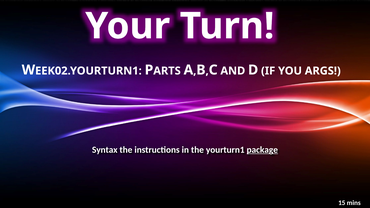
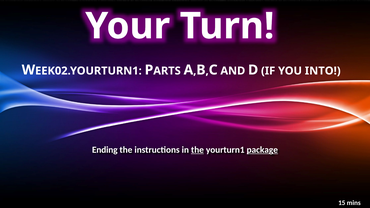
ARGS: ARGS -> INTO (323, 71)
Syntax: Syntax -> Ending (105, 150)
the underline: none -> present (197, 150)
